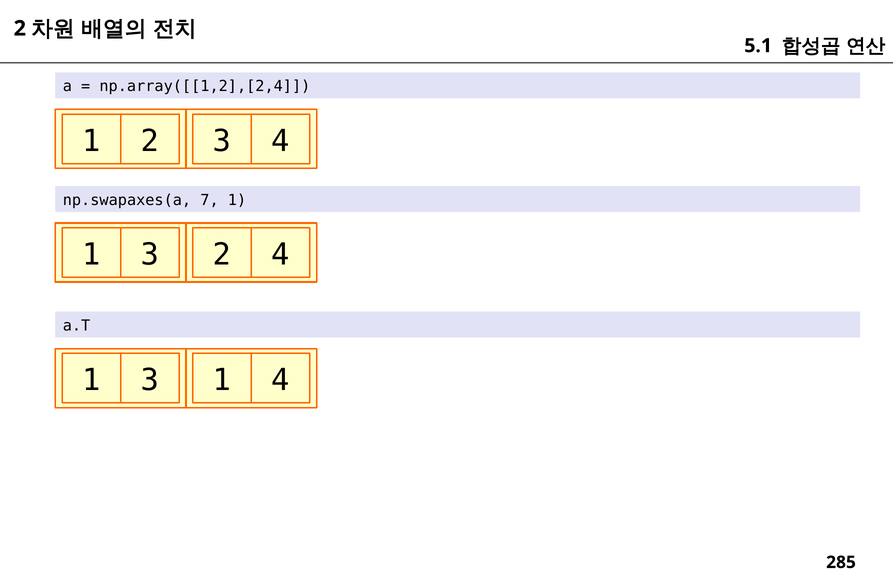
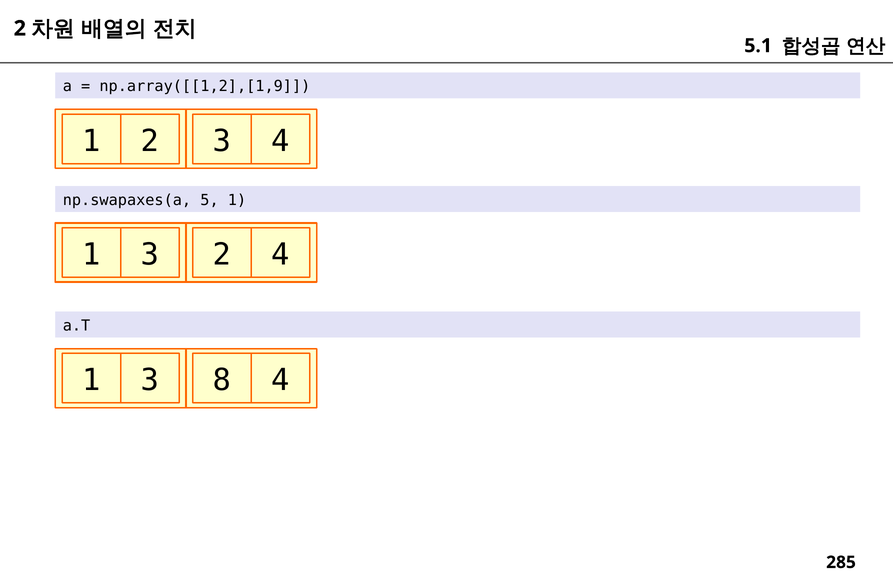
np.array([[1,2],[2,4: np.array([[1,2],[2,4 -> np.array([[1,2],[1,9 (205, 86)
7: 7 -> 5 (210, 200)
3 1: 1 -> 8 (222, 381)
